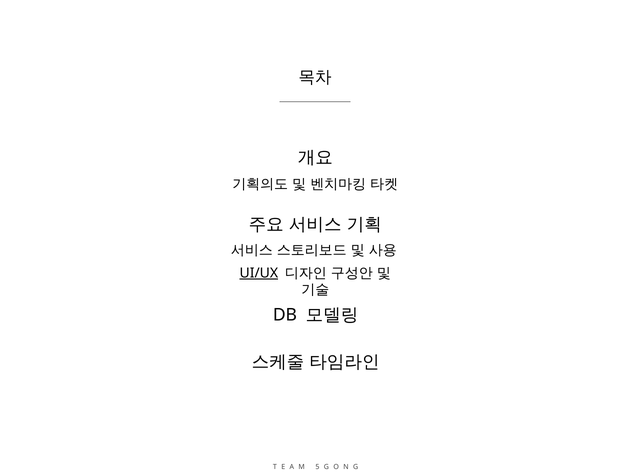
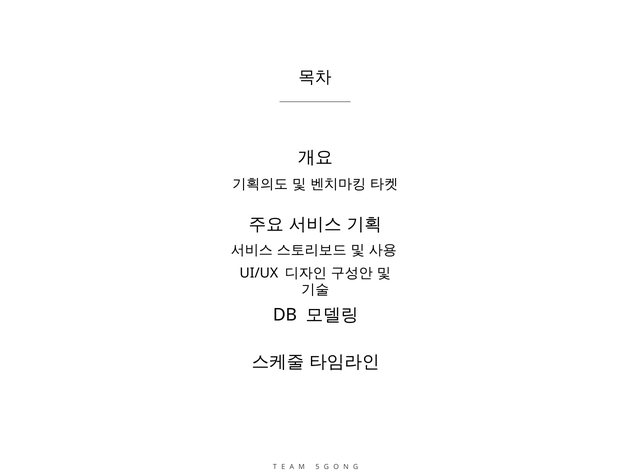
UI/UX underline: present -> none (259, 273)
